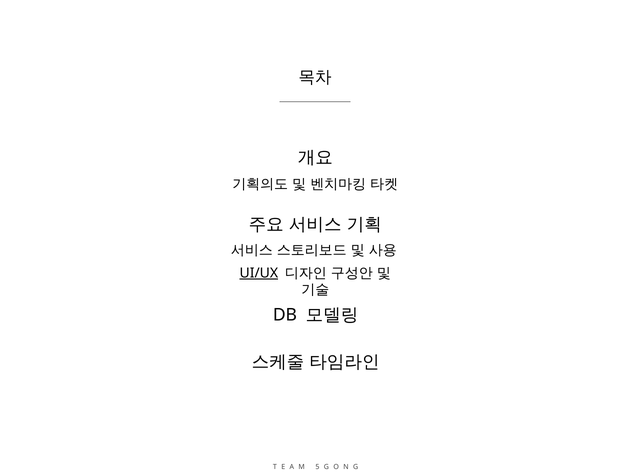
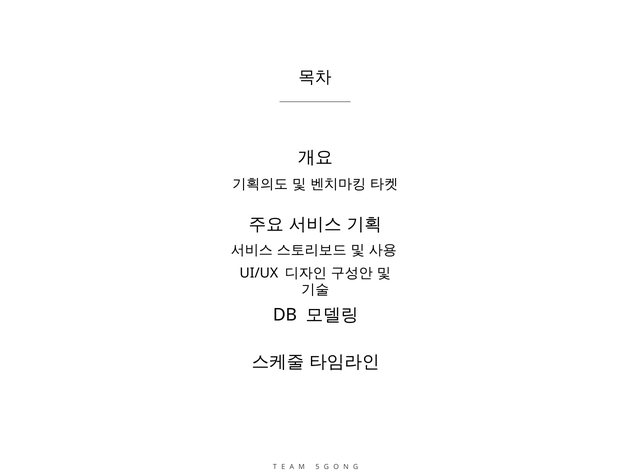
UI/UX underline: present -> none (259, 273)
